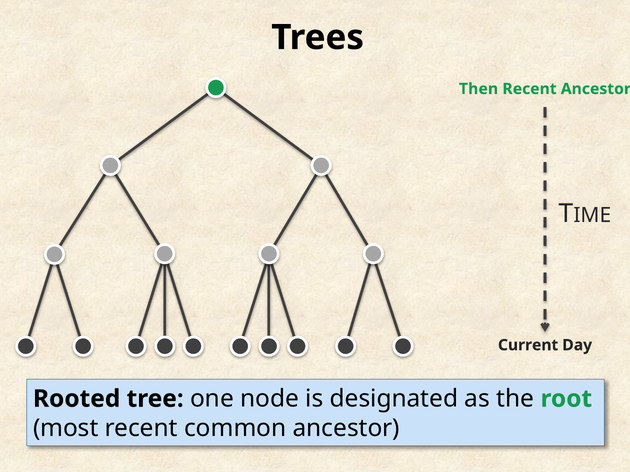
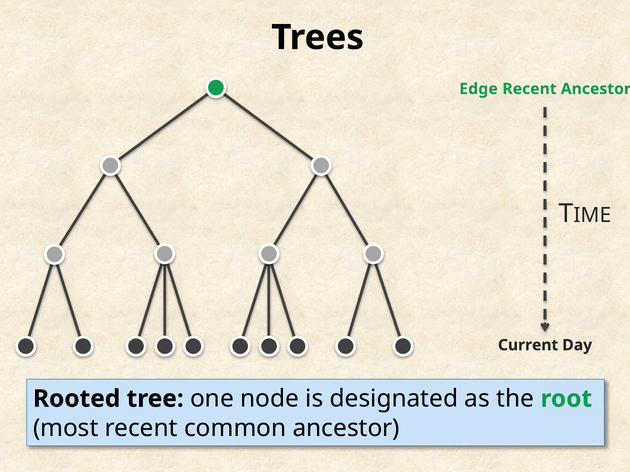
Then: Then -> Edge (479, 89)
